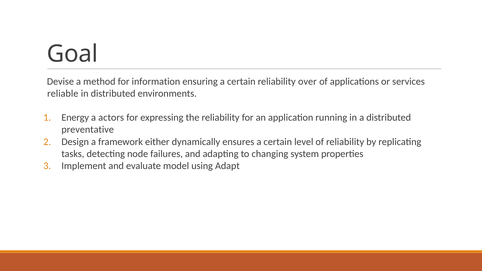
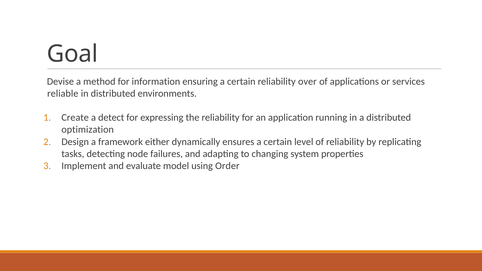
Energy: Energy -> Create (75, 118)
actors: actors -> detect (111, 118)
preventative: preventative -> optimization (88, 130)
Adapt: Adapt -> Order (227, 166)
